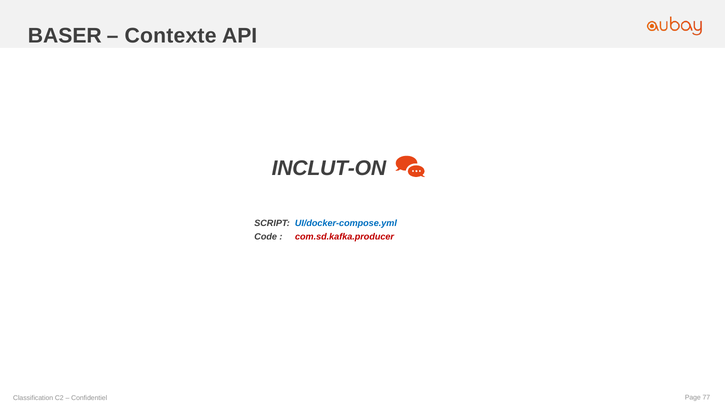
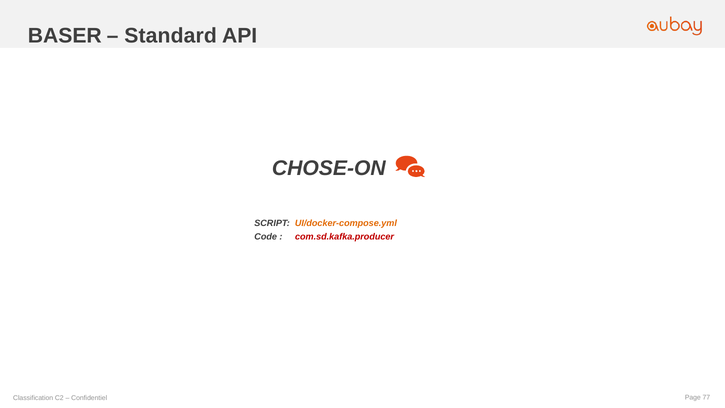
Contexte: Contexte -> Standard (171, 36)
INCLUT-ON: INCLUT-ON -> CHOSE-ON (329, 168)
UI/docker-compose.yml colour: blue -> orange (346, 223)
